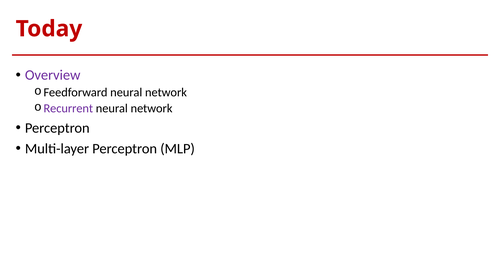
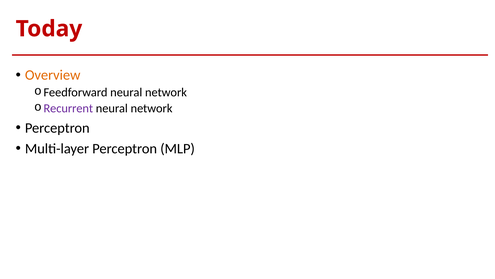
Overview colour: purple -> orange (53, 75)
